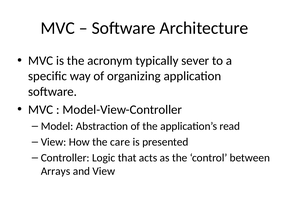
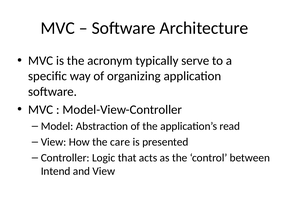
sever: sever -> serve (195, 61)
Arrays: Arrays -> Intend (56, 171)
